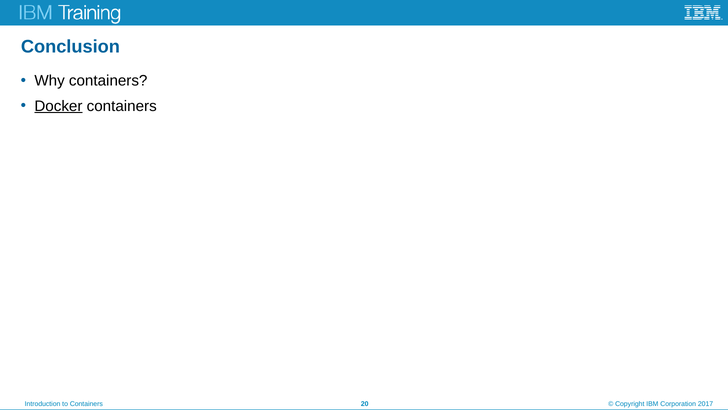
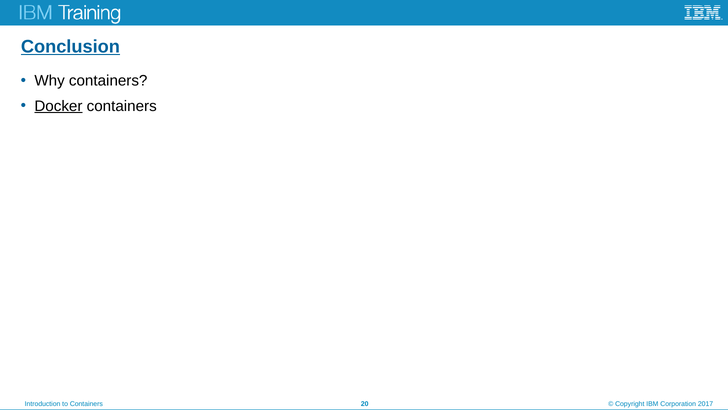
Conclusion underline: none -> present (70, 46)
